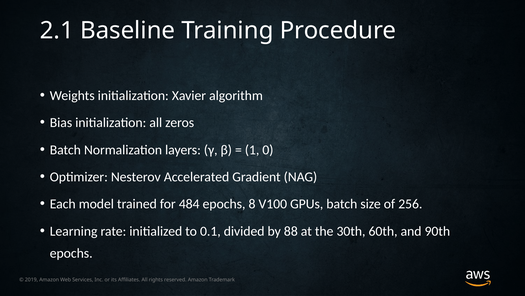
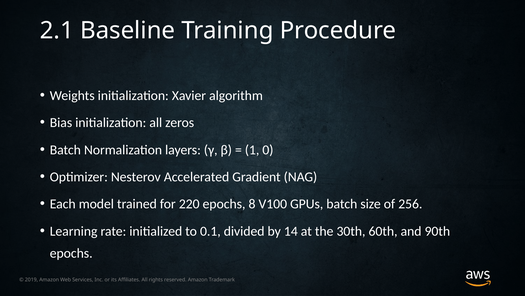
484: 484 -> 220 (189, 204)
88: 88 -> 14 (291, 231)
